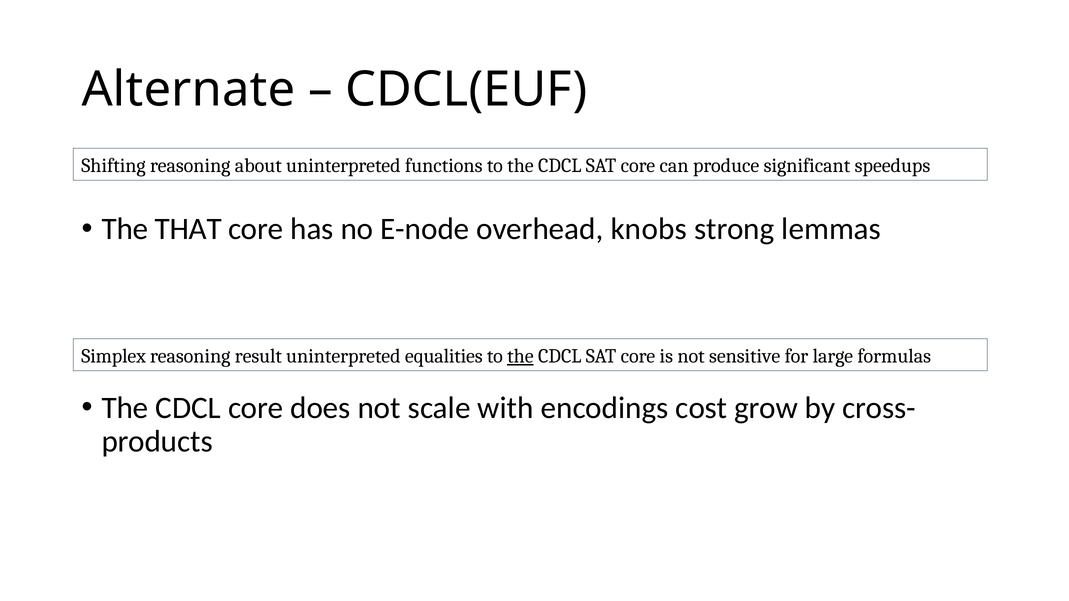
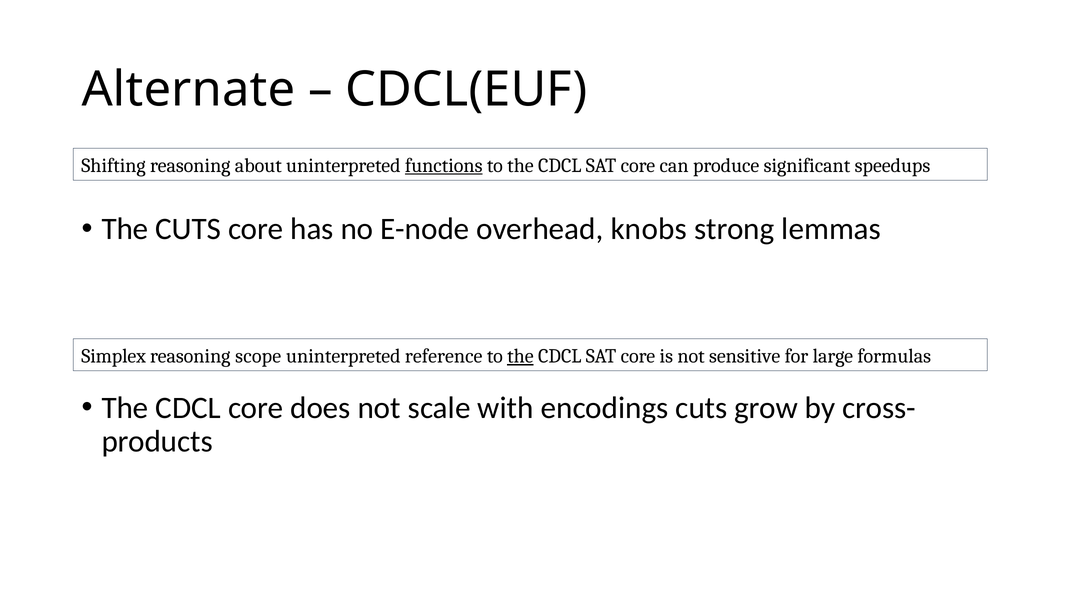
functions underline: none -> present (444, 166)
The THAT: THAT -> CUTS (188, 229)
result: result -> scope (258, 356)
equalities: equalities -> reference (444, 356)
encodings cost: cost -> cuts (701, 408)
